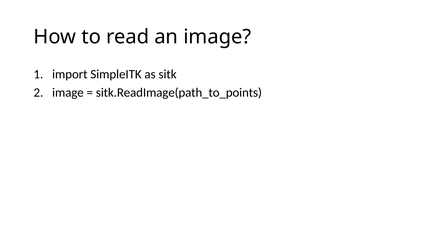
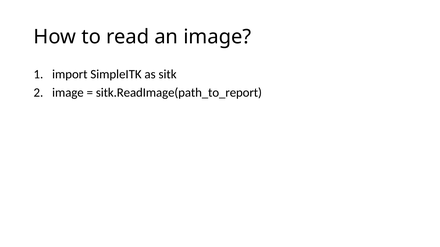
sitk.ReadImage(path_to_points: sitk.ReadImage(path_to_points -> sitk.ReadImage(path_to_report (179, 93)
